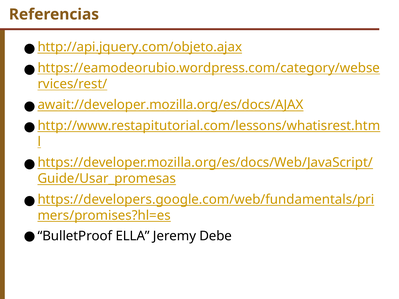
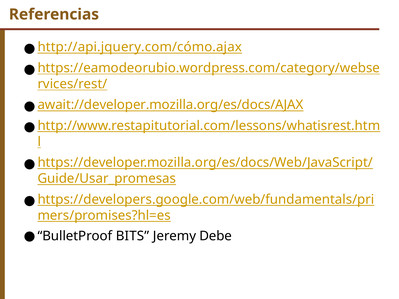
http://api.jquery.com/objeto.ajax: http://api.jquery.com/objeto.ajax -> http://api.jquery.com/cómo.ajax (140, 47)
ELLA: ELLA -> BITS (133, 236)
